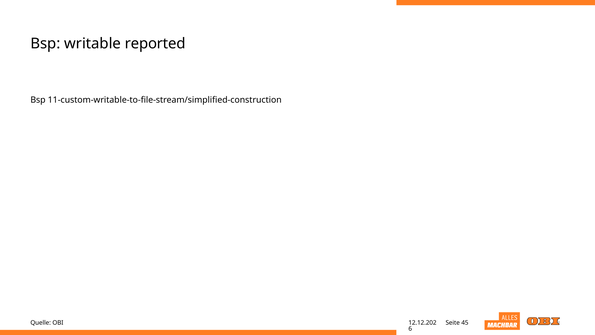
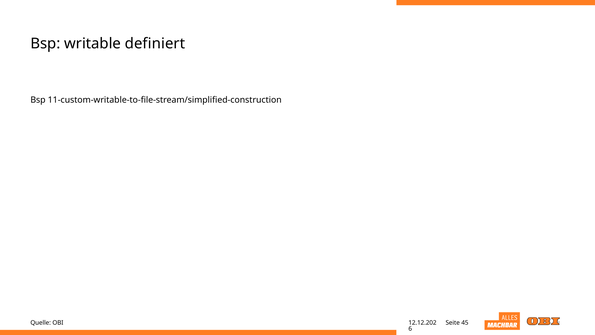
reported: reported -> definiert (155, 44)
